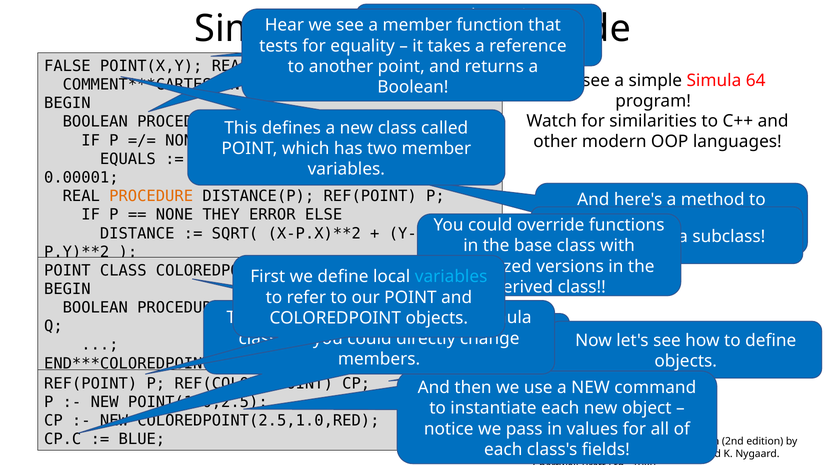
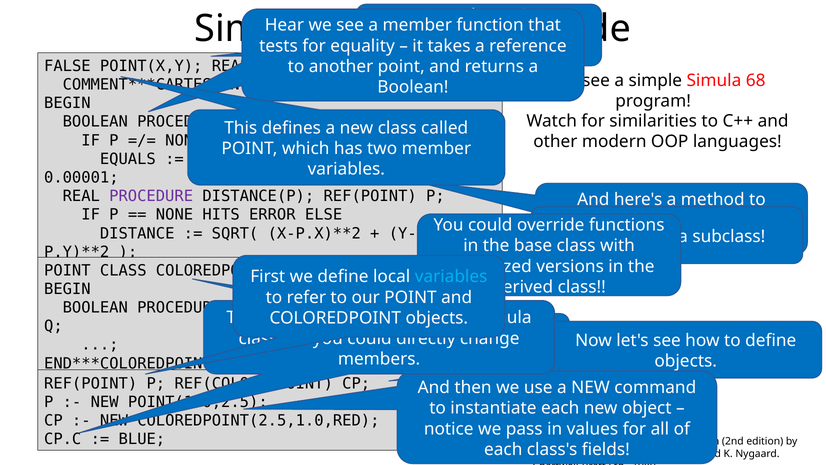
64: 64 -> 68 (756, 80)
PROCEDURE colour: orange -> purple (151, 196)
THEY: THEY -> HITS (221, 215)
